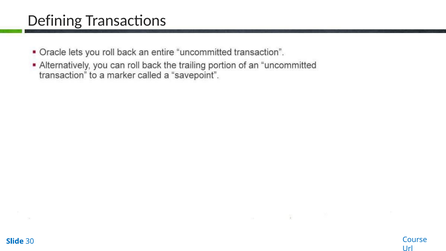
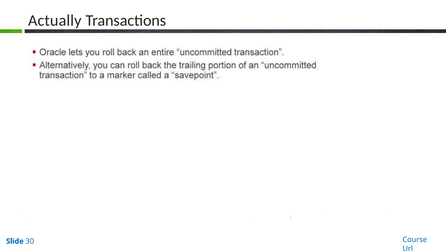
Defining: Defining -> Actually (55, 21)
